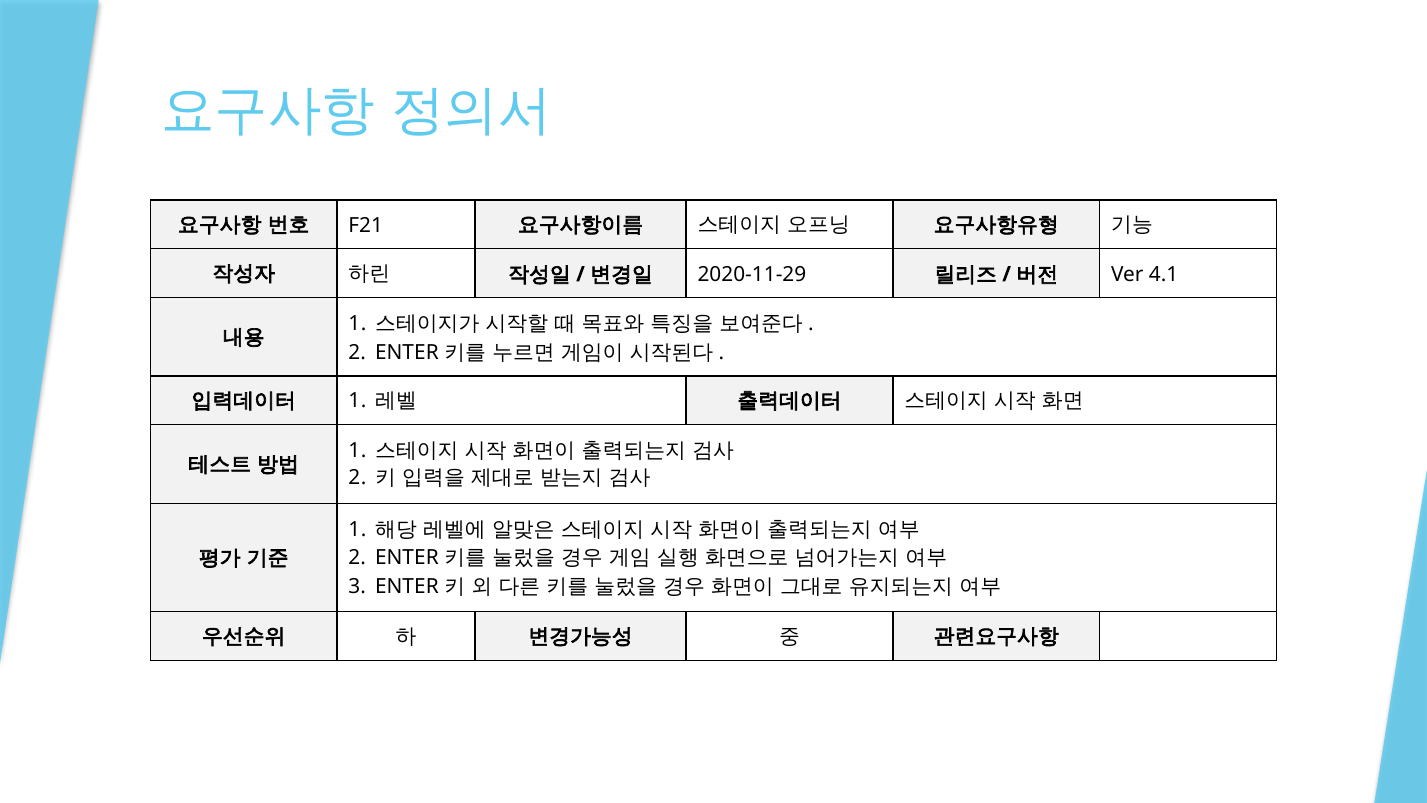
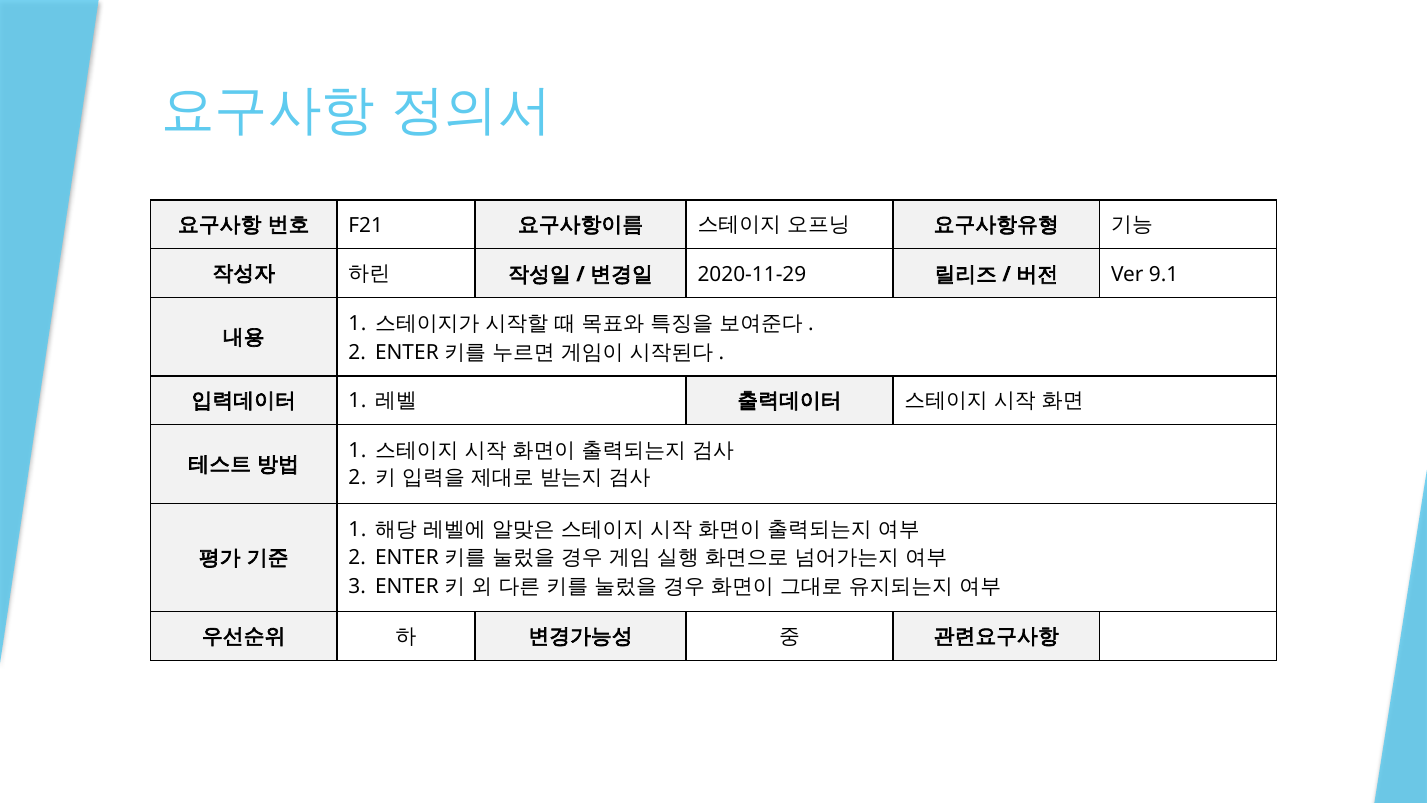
4.1: 4.1 -> 9.1 (1164, 274)
